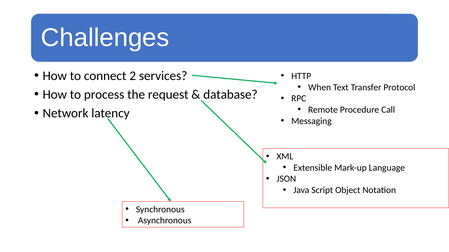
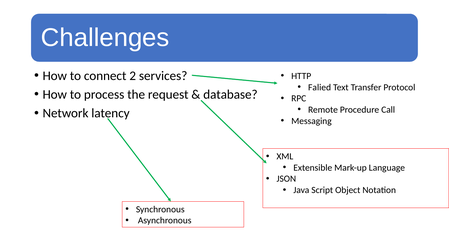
When: When -> Falied (320, 88)
